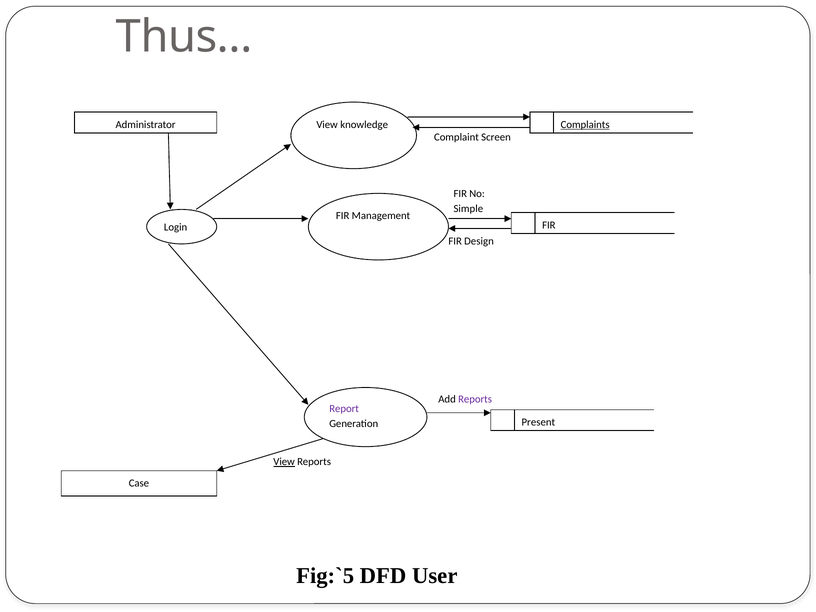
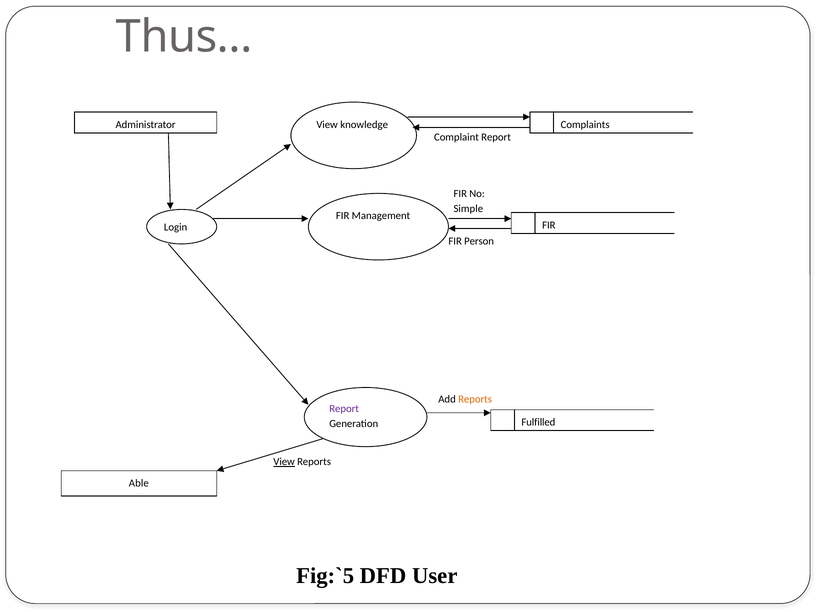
Complaints underline: present -> none (585, 125)
Complaint Screen: Screen -> Report (496, 137)
Design: Design -> Person (479, 241)
Reports colour: purple -> orange (475, 399)
Present: Present -> Fulfilled (538, 422)
Case: Case -> Able (139, 483)
